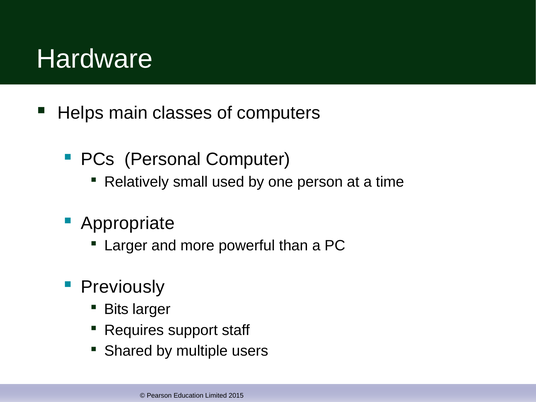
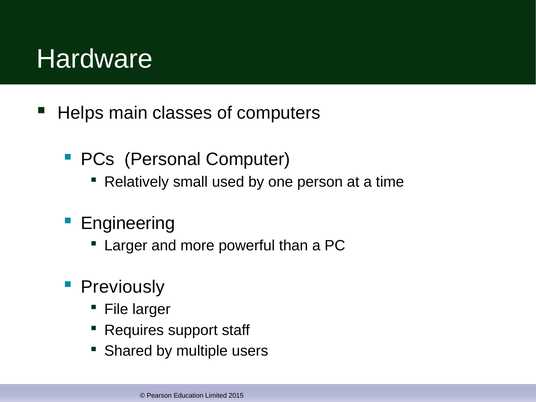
Appropriate: Appropriate -> Engineering (128, 223)
Bits: Bits -> File (116, 309)
